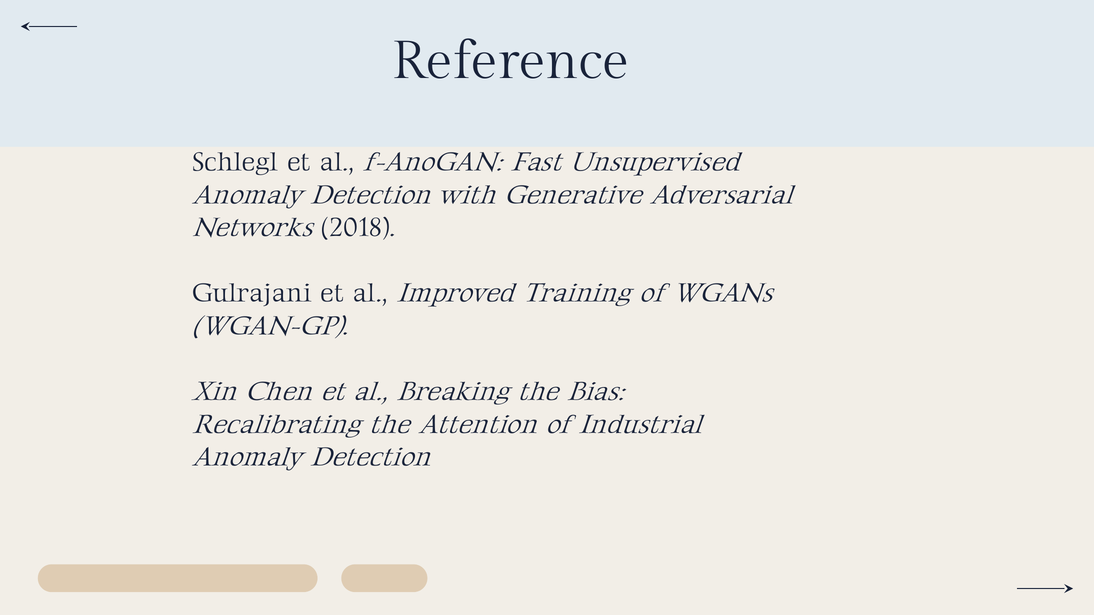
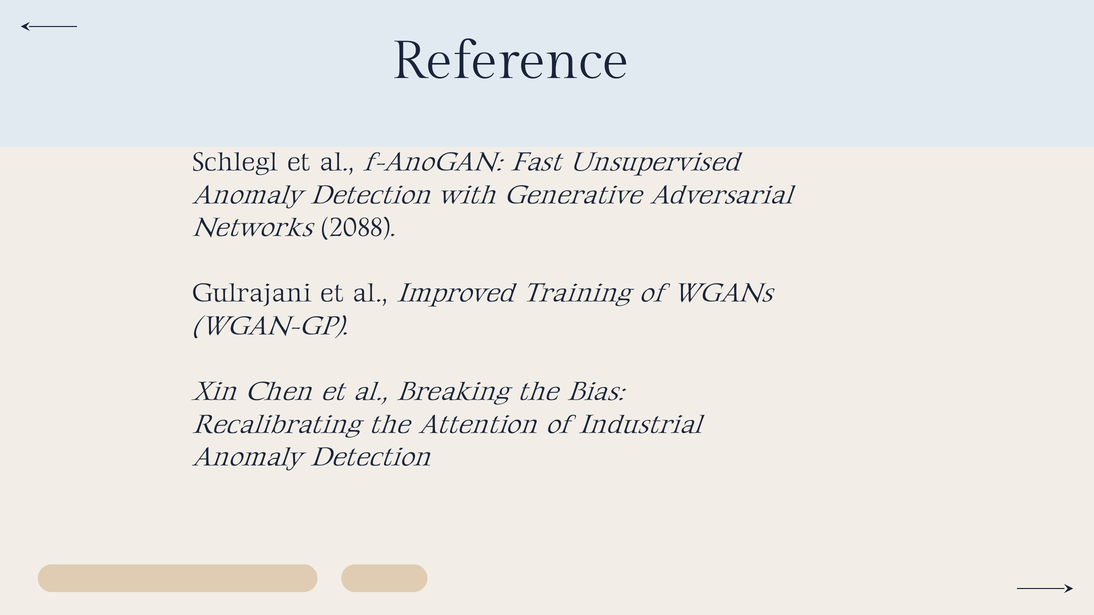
2018: 2018 -> 2088 (359, 228)
